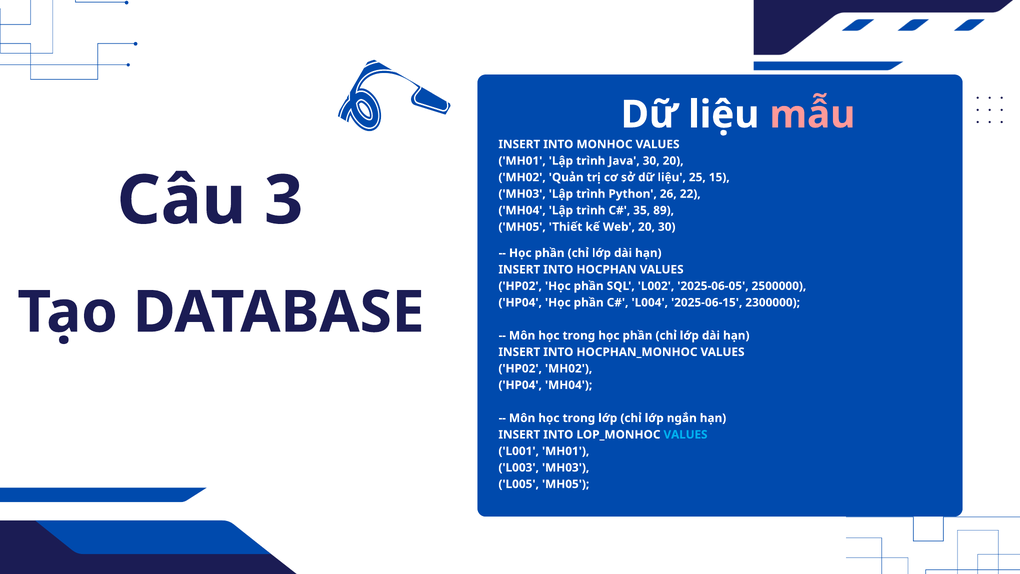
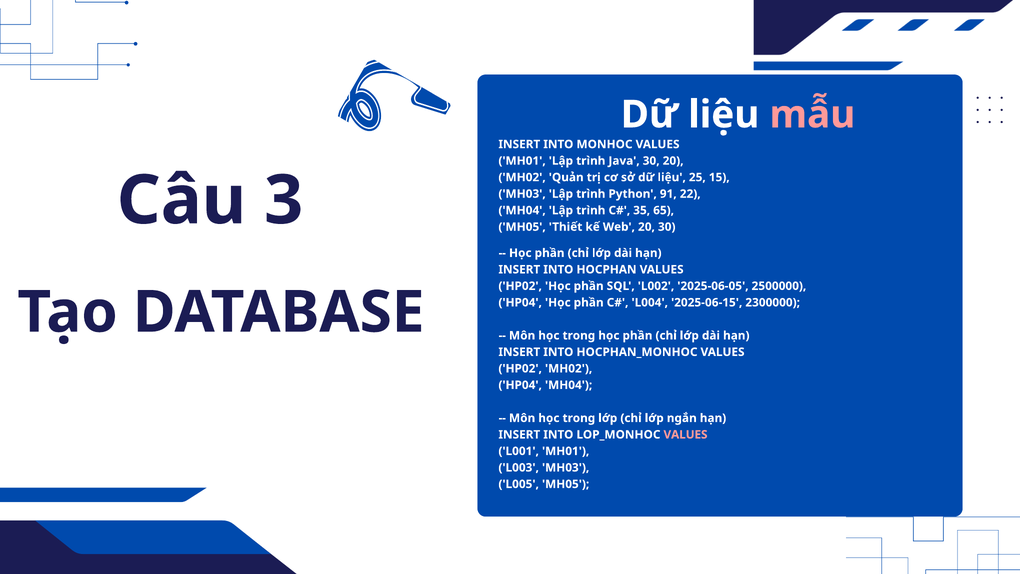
26: 26 -> 91 (668, 194)
89: 89 -> 65 (664, 210)
VALUES colour: light blue -> pink (686, 434)
